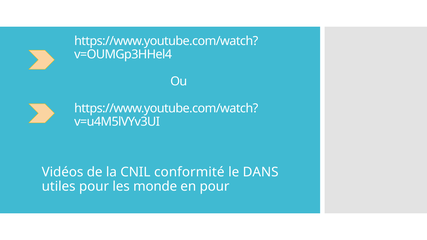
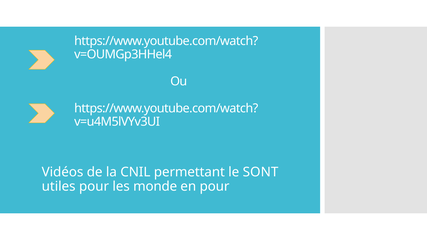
conformité: conformité -> permettant (189, 172)
DANS: DANS -> SONT (261, 172)
